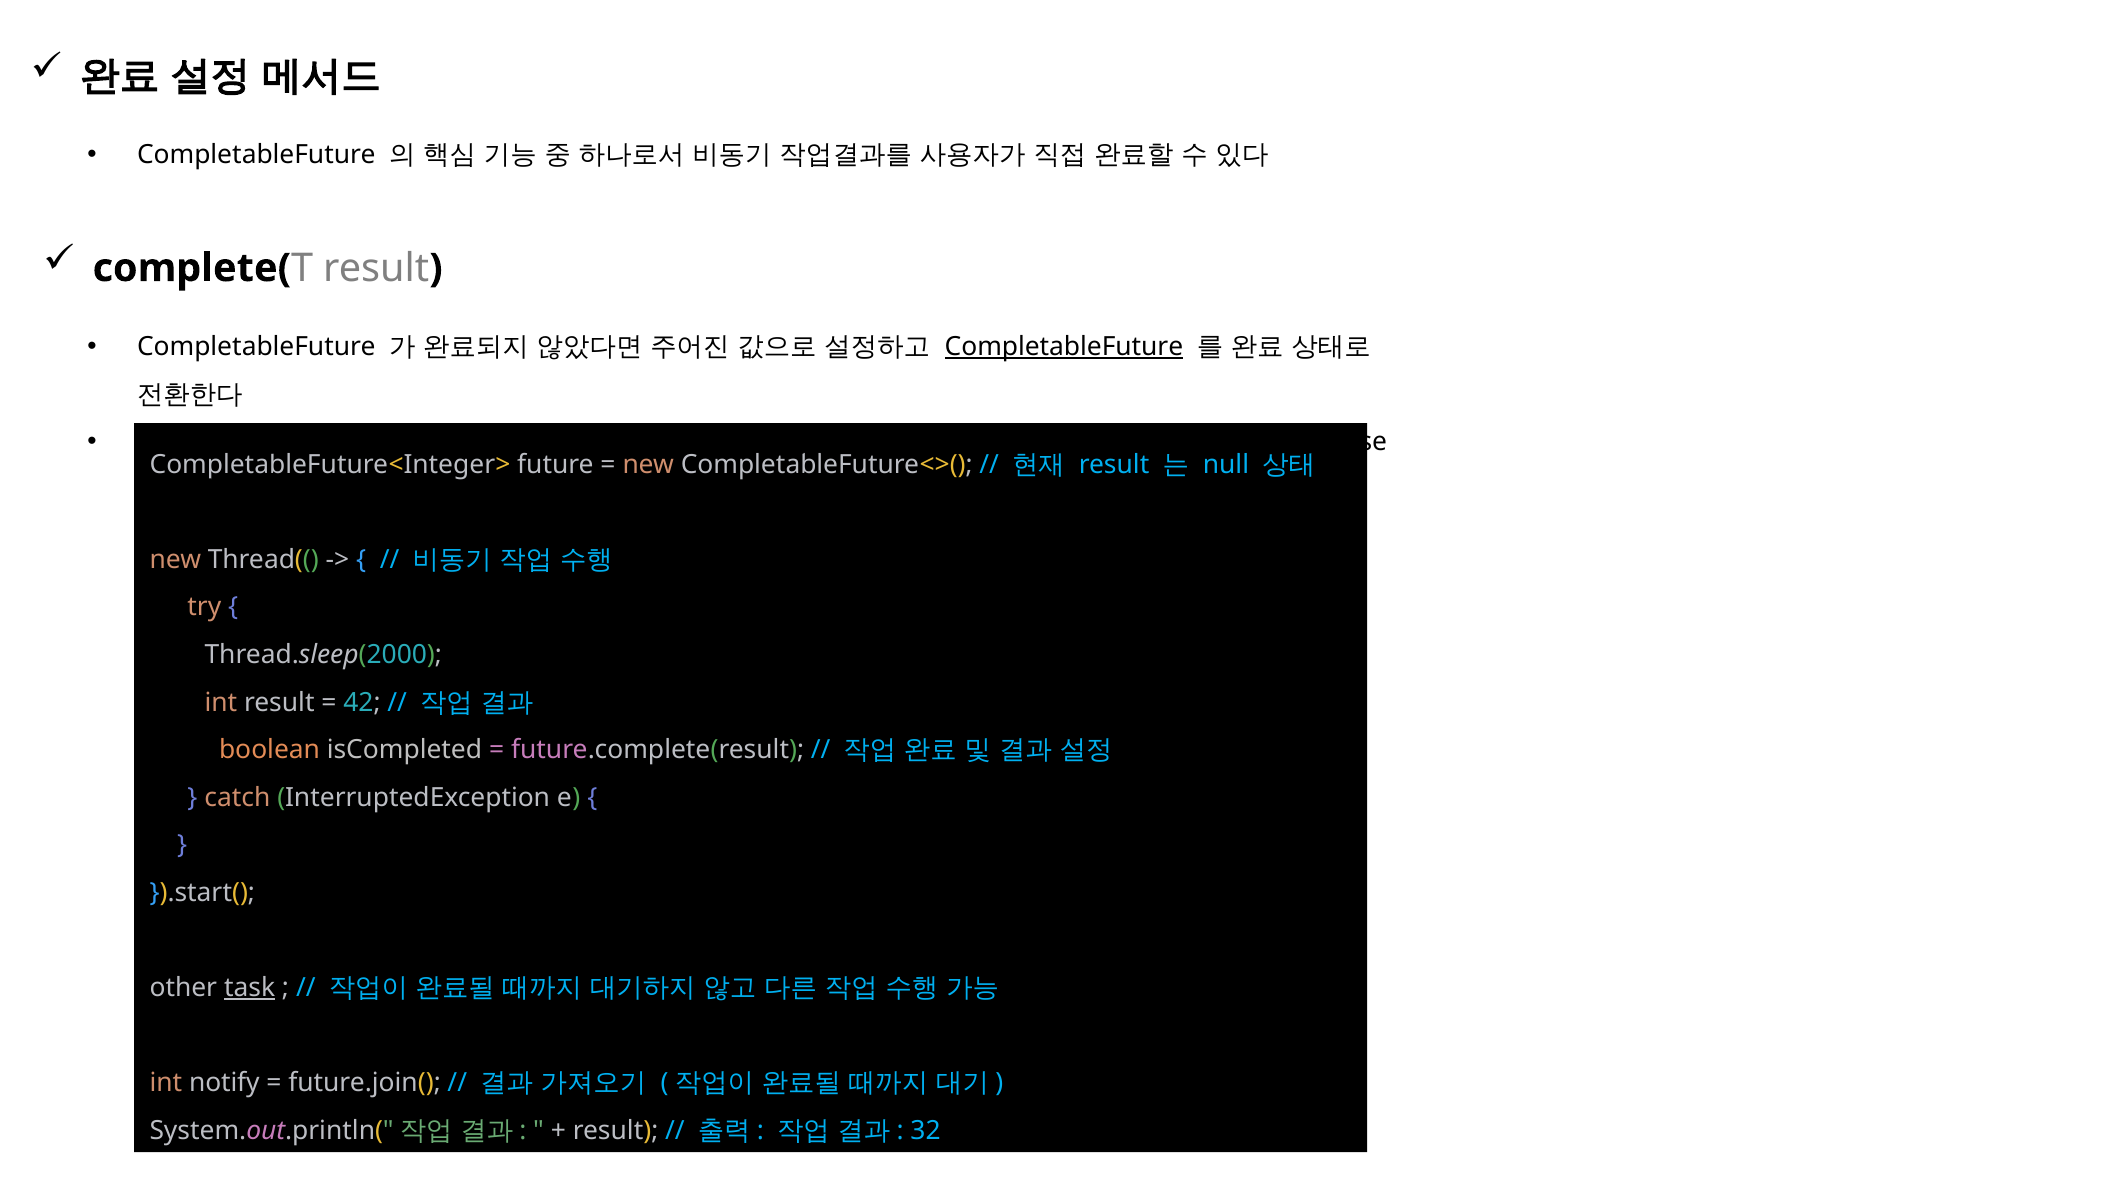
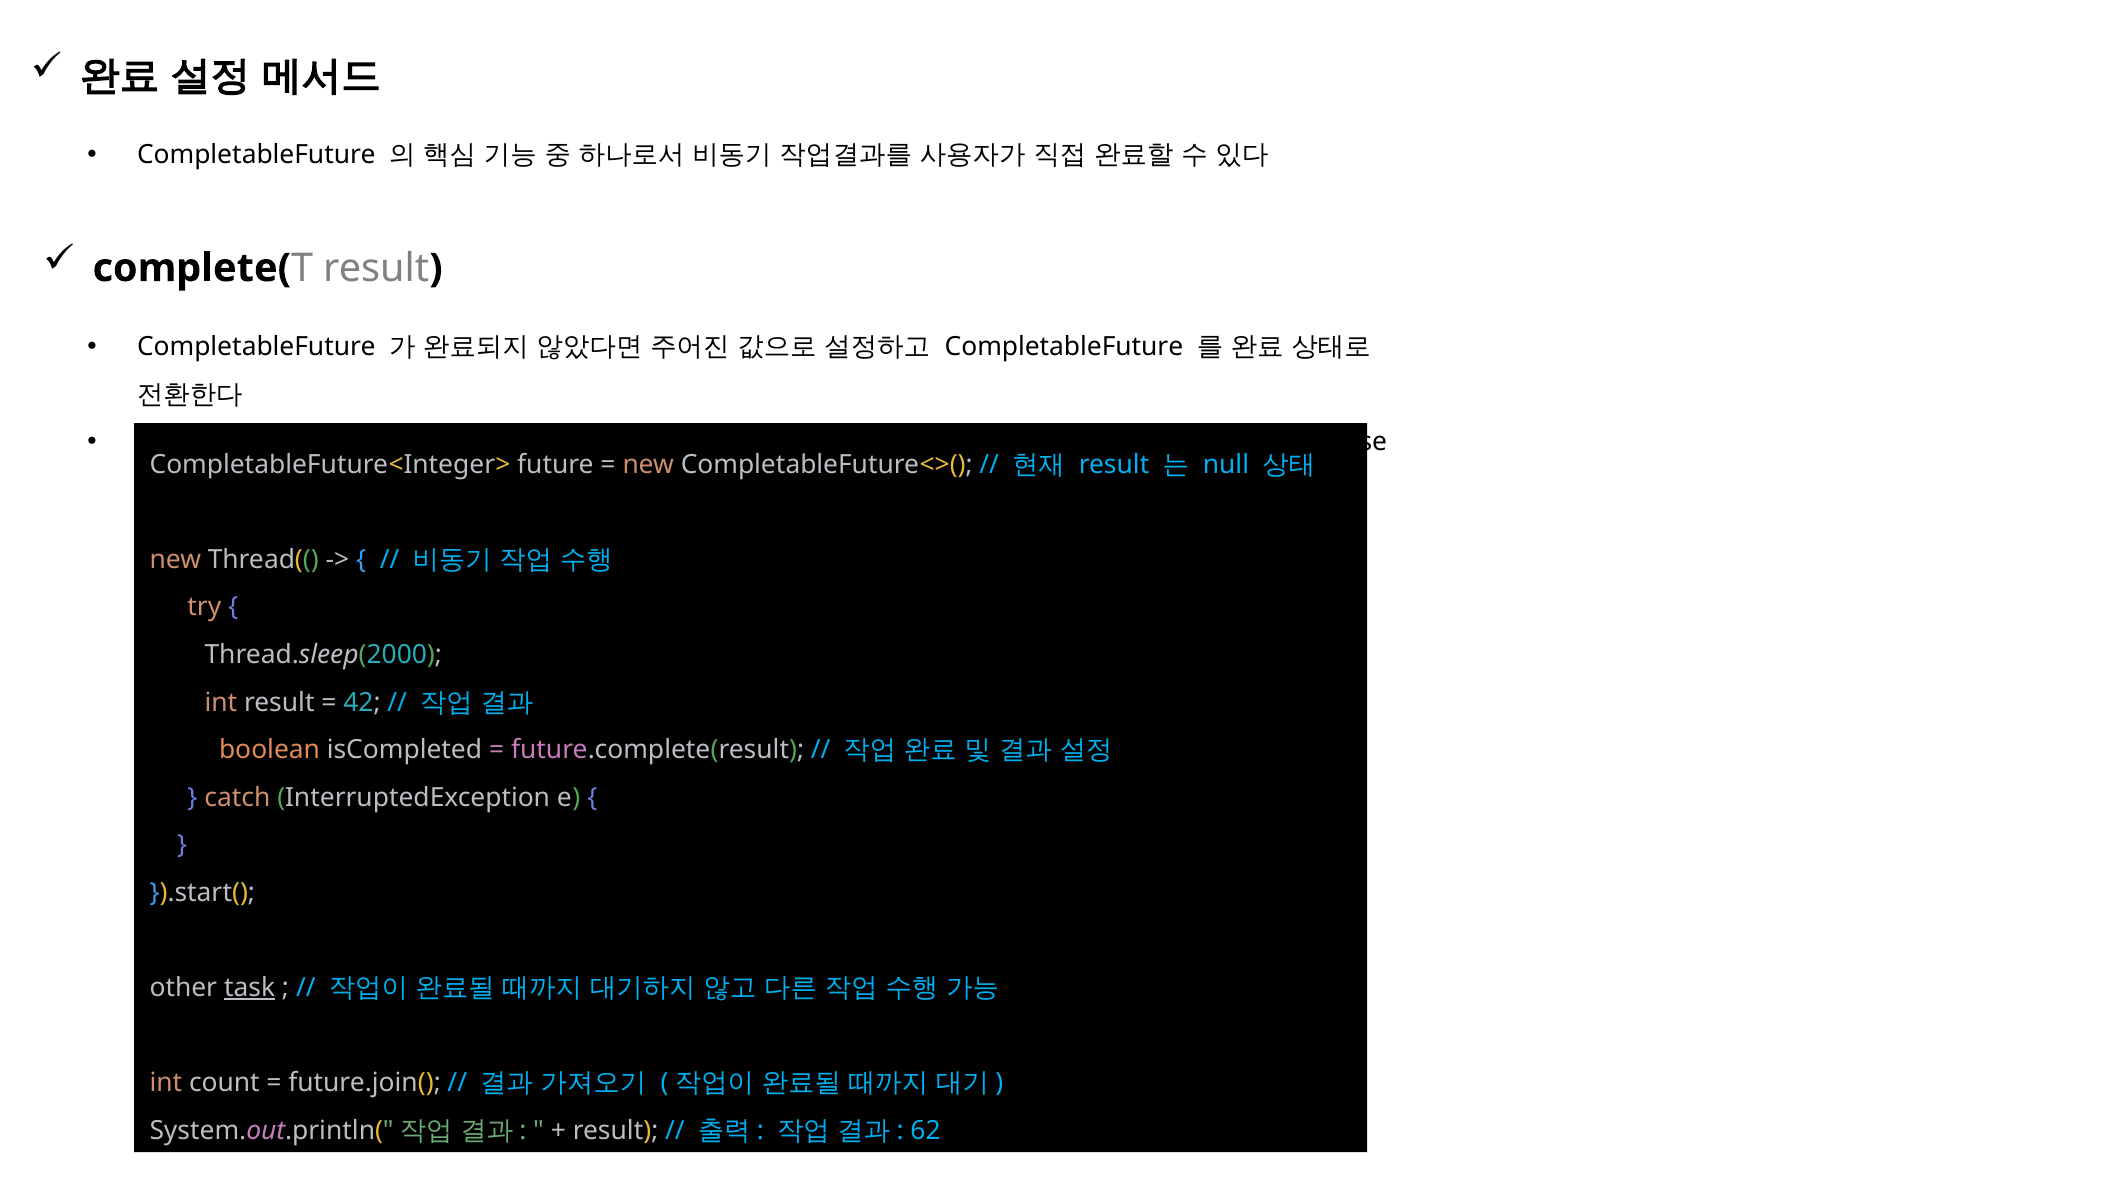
CompletableFuture underline: present -> none (1064, 347)
notify: notify -> count (224, 1083)
32: 32 -> 62 (926, 1131)
